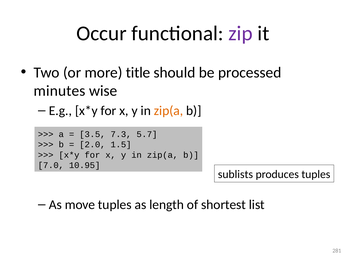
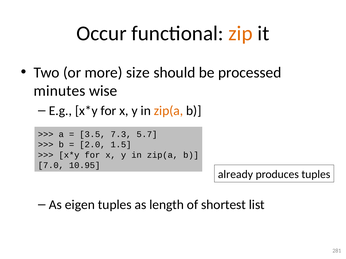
zip colour: purple -> orange (241, 33)
title: title -> size (138, 73)
sublists: sublists -> already (235, 175)
move: move -> eigen (80, 205)
